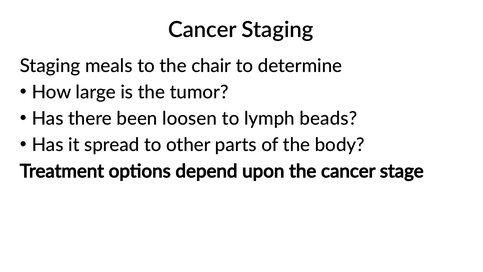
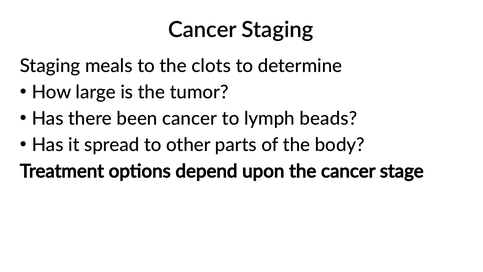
chair: chair -> clots (211, 66)
been loosen: loosen -> cancer (190, 118)
